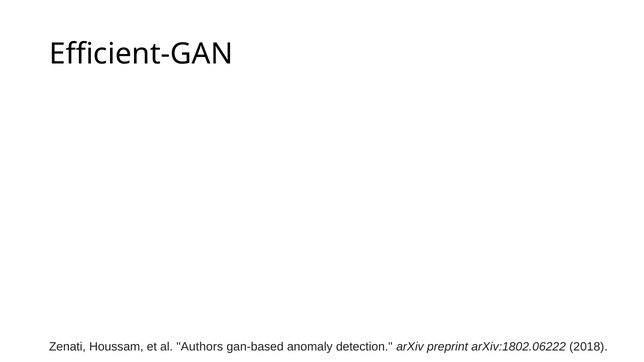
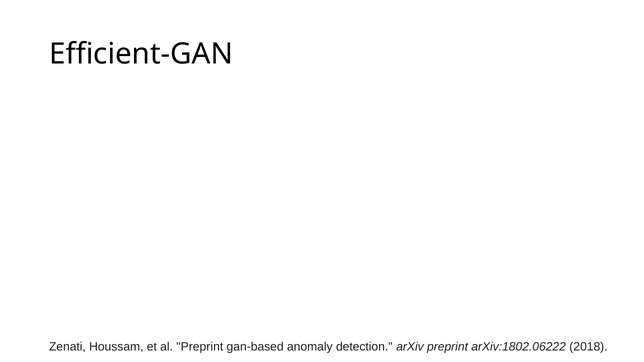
al Authors: Authors -> Preprint (200, 347)
